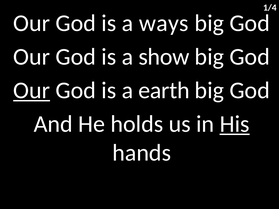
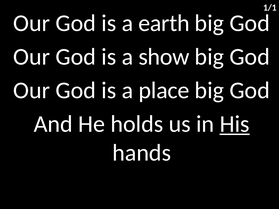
1/4: 1/4 -> 1/1 (270, 8)
ways: ways -> earth (164, 23)
Our underline: present -> none (32, 90)
earth: earth -> place (164, 90)
